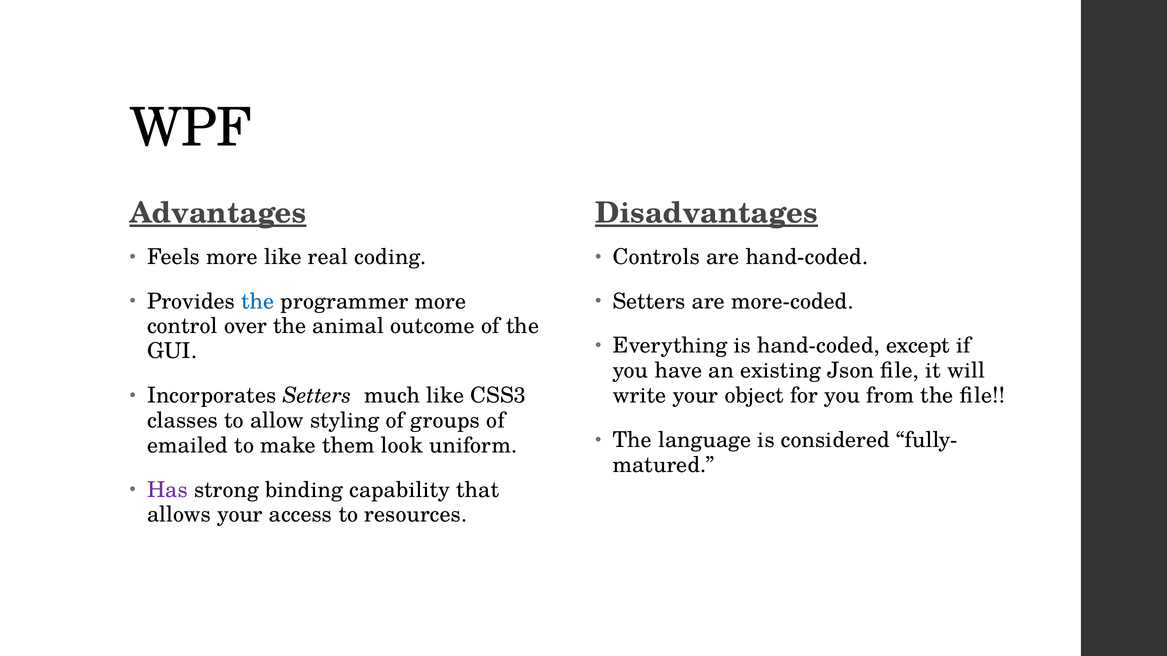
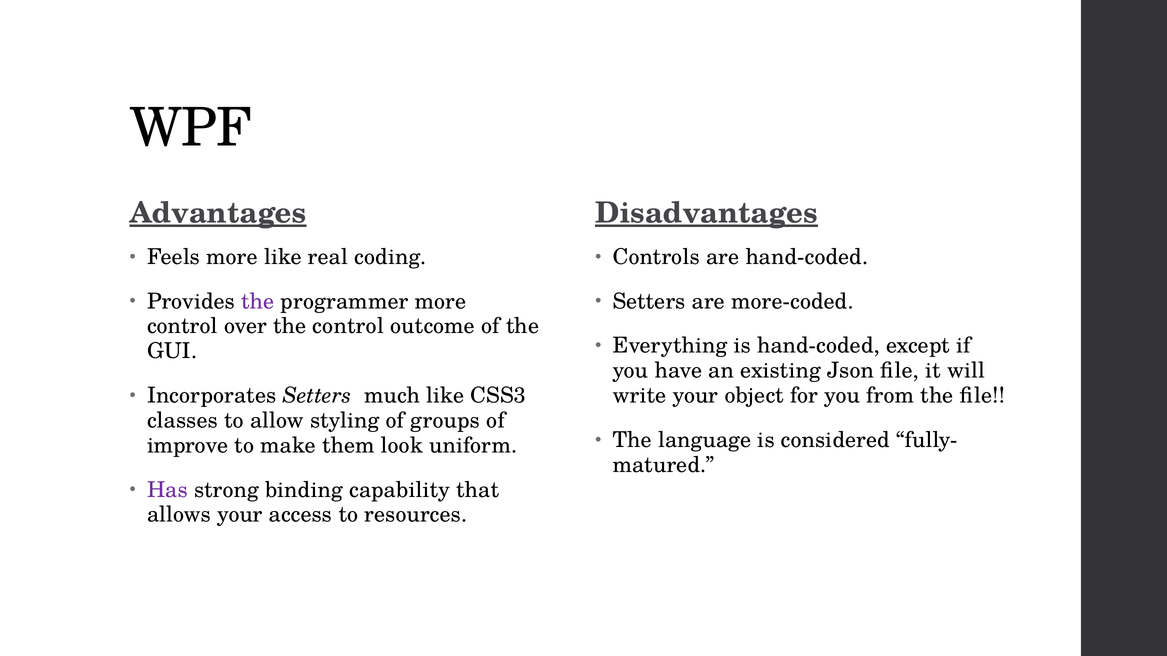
the colour: blue -> purple (258, 302)
the animal: animal -> control (348, 326)
emailed: emailed -> improve (188, 446)
